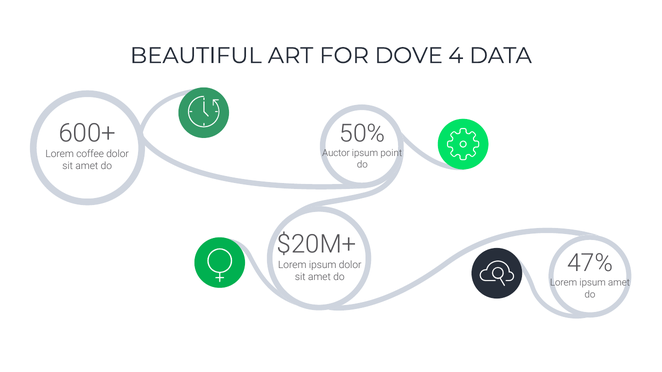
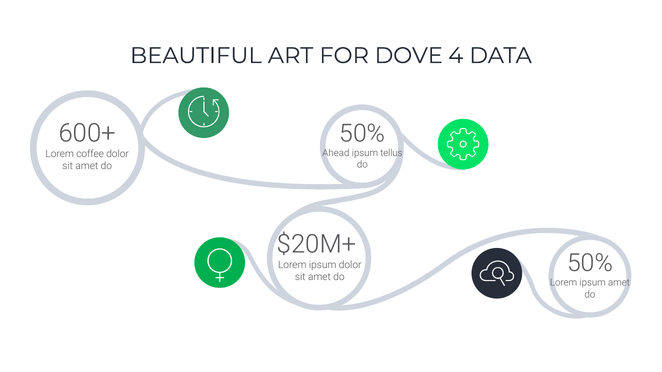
Auctor: Auctor -> Ahead (336, 153)
point: point -> tellus (391, 153)
47%: 47% -> 50% (590, 263)
